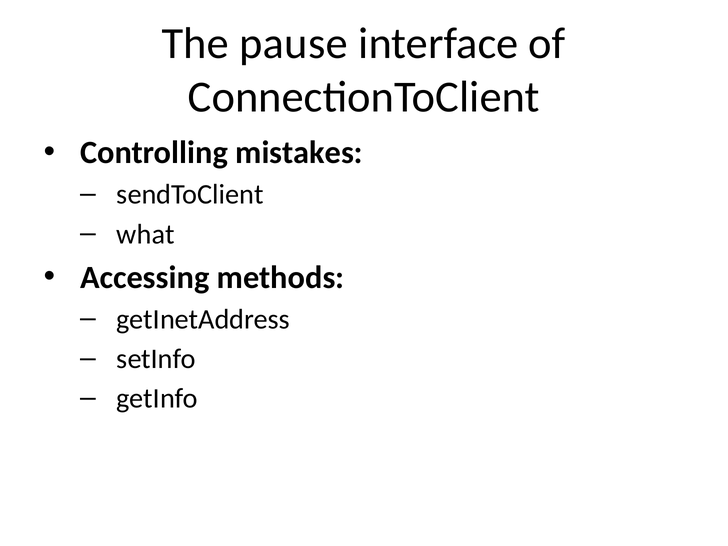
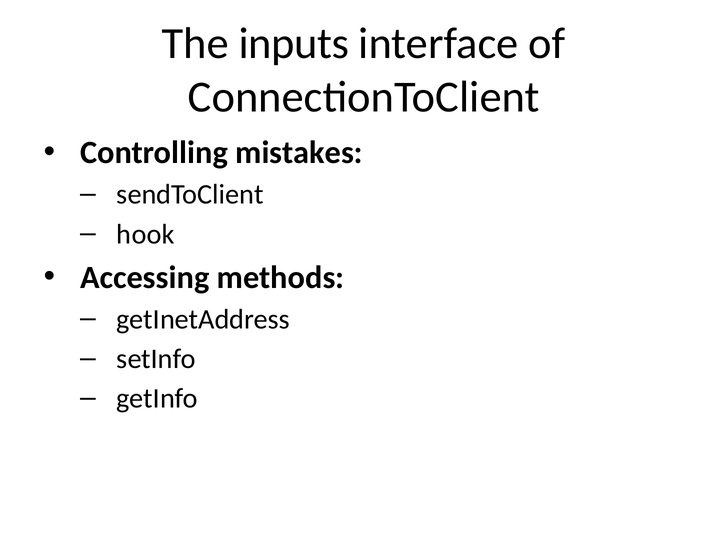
pause: pause -> inputs (294, 44)
what: what -> hook (146, 234)
